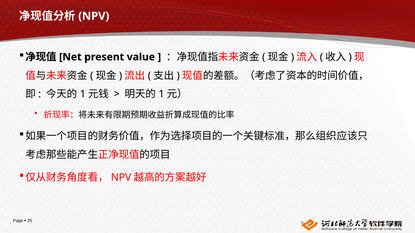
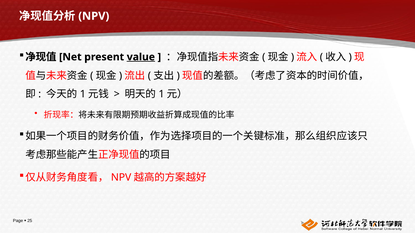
value underline: none -> present (141, 57)
